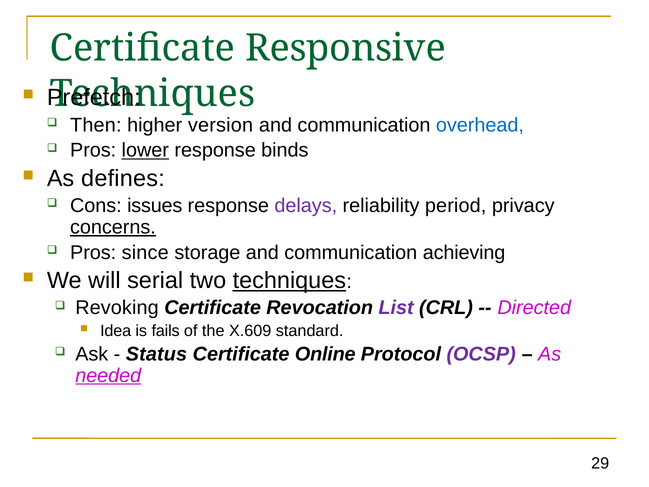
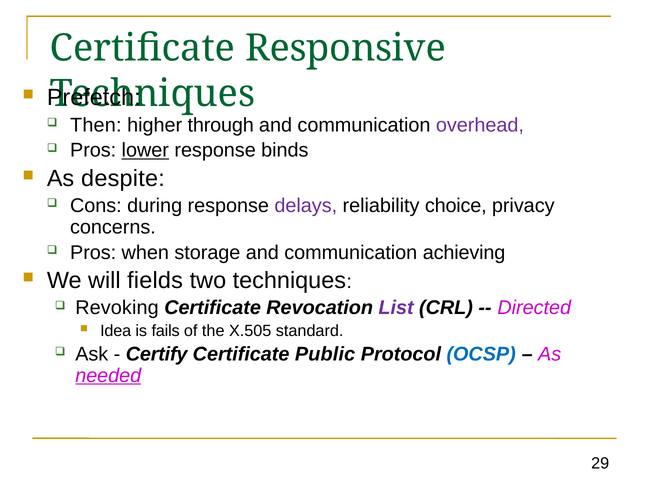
version: version -> through (221, 125)
overhead colour: blue -> purple (480, 125)
defines: defines -> despite (123, 178)
issues: issues -> during (155, 206)
period: period -> choice (456, 206)
concerns underline: present -> none (113, 227)
since: since -> when (145, 252)
serial: serial -> fields (155, 280)
techniques underline: present -> none (289, 280)
X.609: X.609 -> X.505 (250, 331)
Status: Status -> Certify (157, 354)
Online: Online -> Public (325, 354)
OCSP colour: purple -> blue (481, 354)
